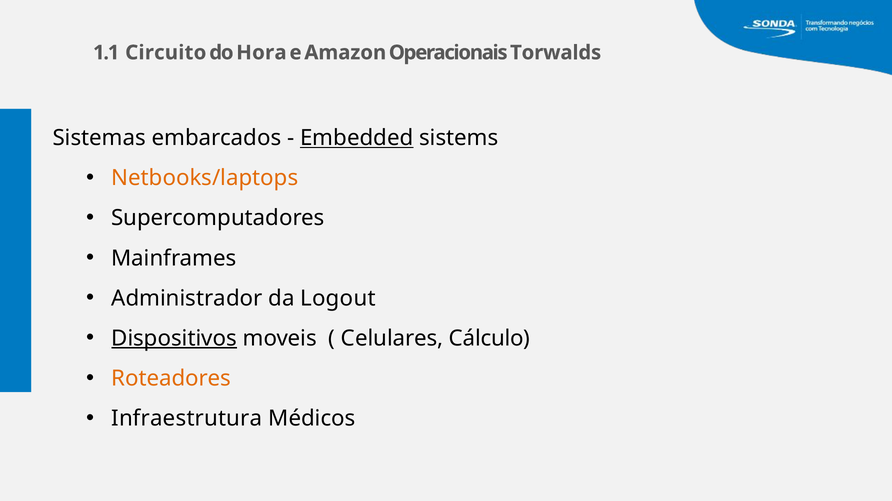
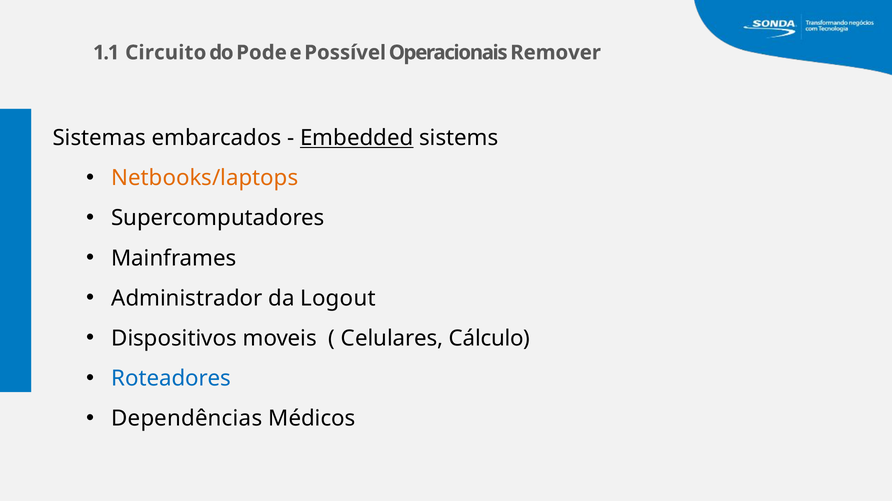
Hora: Hora -> Pode (262, 53)
Amazon: Amazon -> Possível (345, 53)
Torwalds: Torwalds -> Remover (556, 53)
Dispositivos underline: present -> none (174, 339)
Roteadores colour: orange -> blue (171, 379)
Infraestrutura: Infraestrutura -> Dependências (187, 419)
